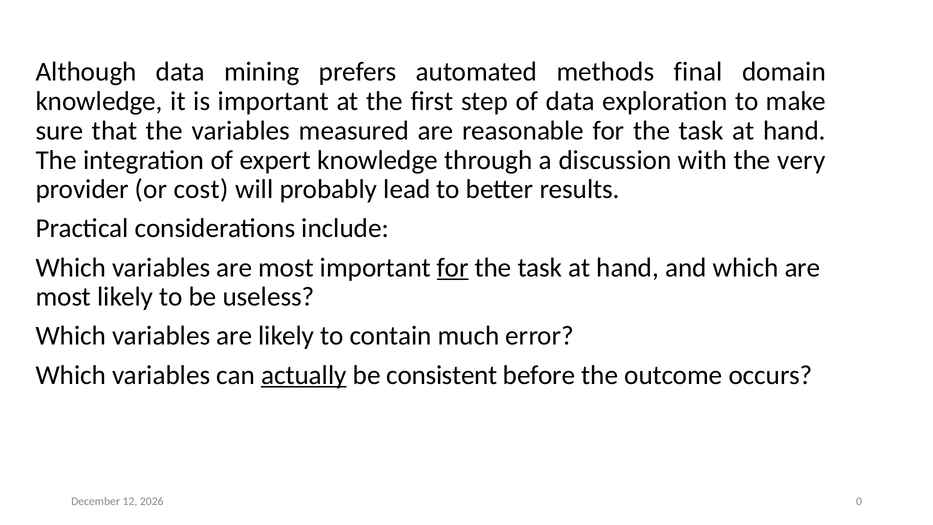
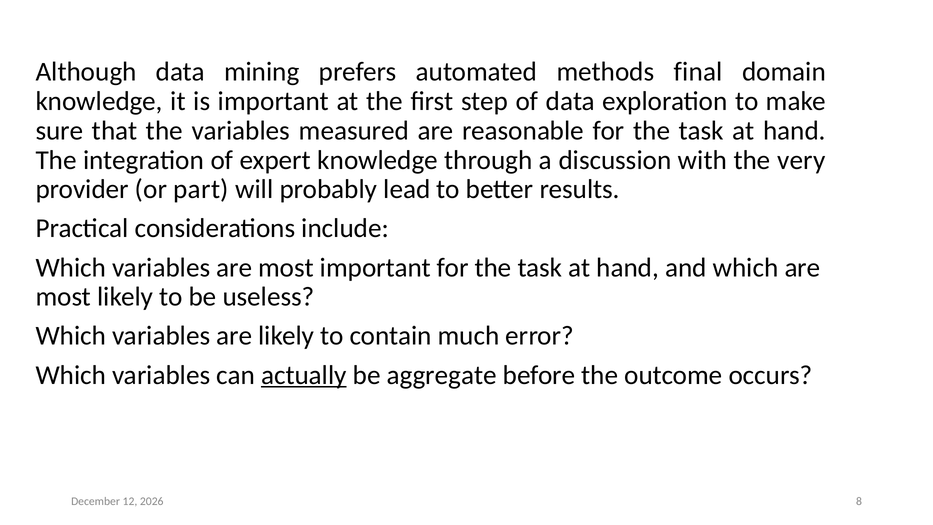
cost: cost -> part (201, 189)
for underline: present -> none (453, 267)
consistent: consistent -> aggregate (442, 375)
0: 0 -> 8 (859, 501)
